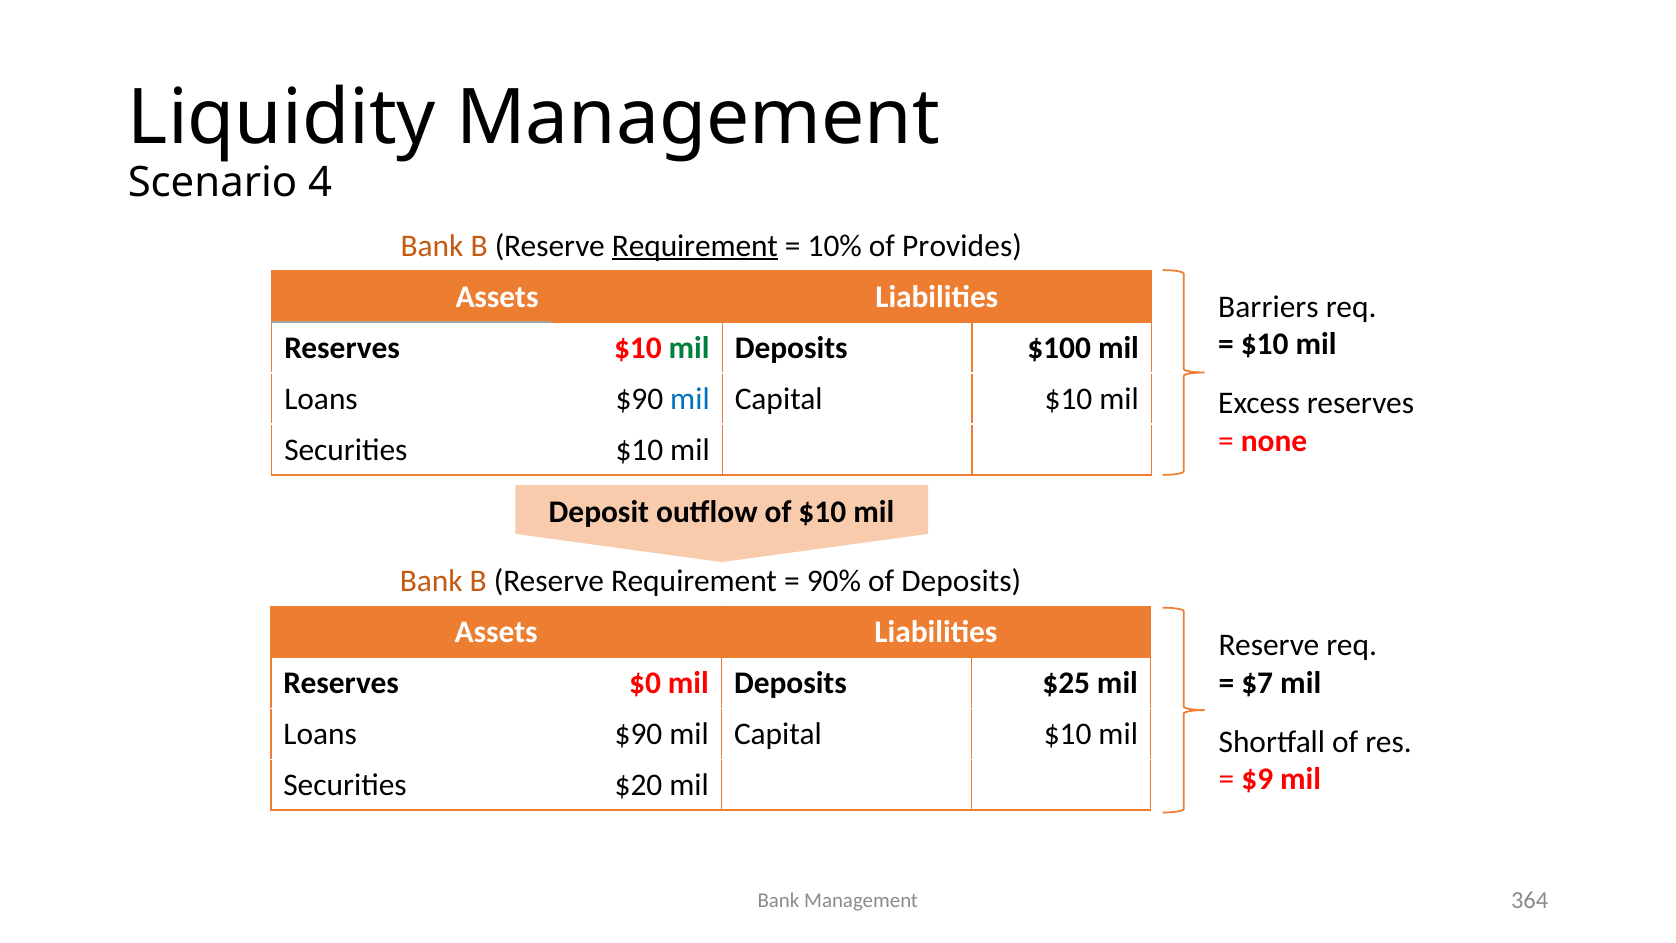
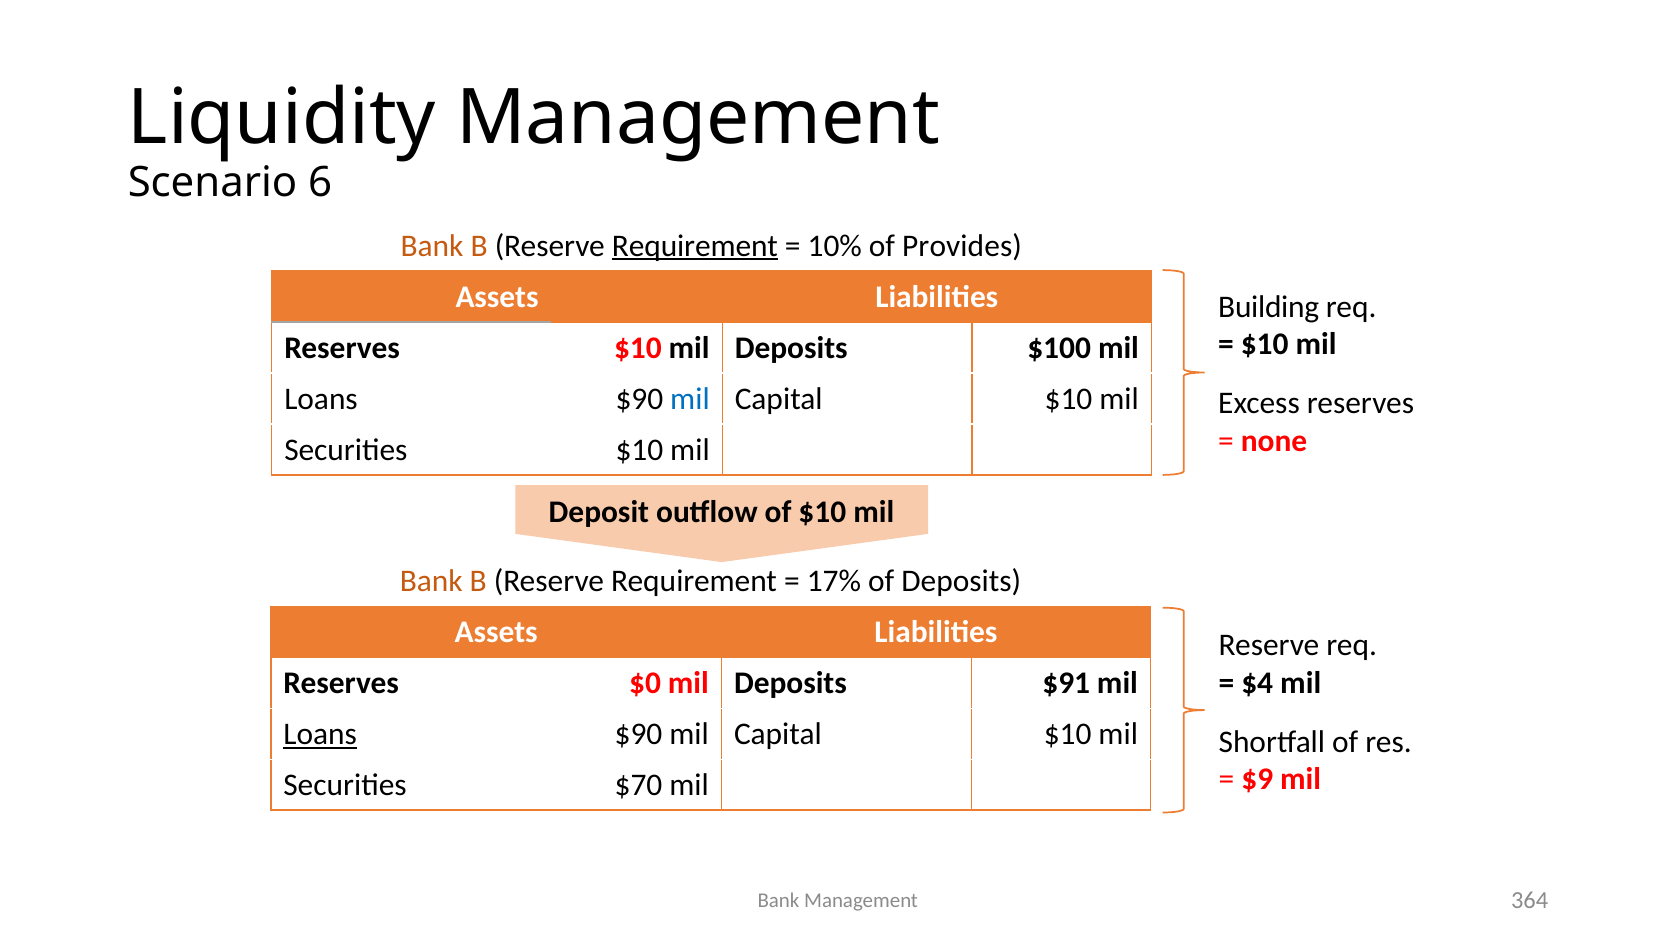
4: 4 -> 6 (320, 182)
Barriers: Barriers -> Building (1269, 307)
mil colour: green -> black (689, 348)
90%: 90% -> 17% (834, 581)
$25: $25 -> $91 (1066, 683)
$7: $7 -> $4 (1257, 683)
Loans underline: none -> present (320, 734)
$20: $20 -> $70 (639, 785)
